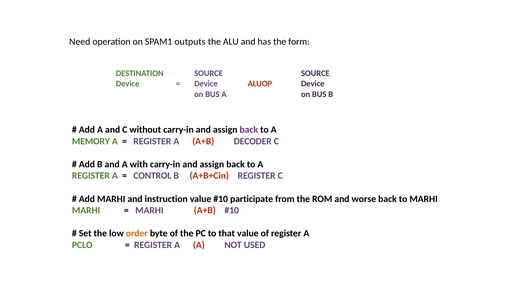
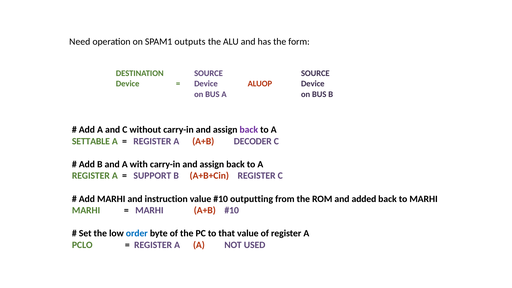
MEMORY: MEMORY -> SETTABLE (91, 141)
CONTROL: CONTROL -> SUPPORT (152, 176)
participate: participate -> outputting (252, 199)
worse: worse -> added (364, 199)
order colour: orange -> blue (137, 233)
